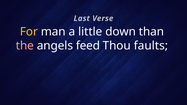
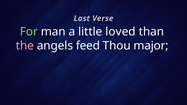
For colour: yellow -> light green (29, 32)
down: down -> loved (120, 32)
faults: faults -> major (151, 46)
